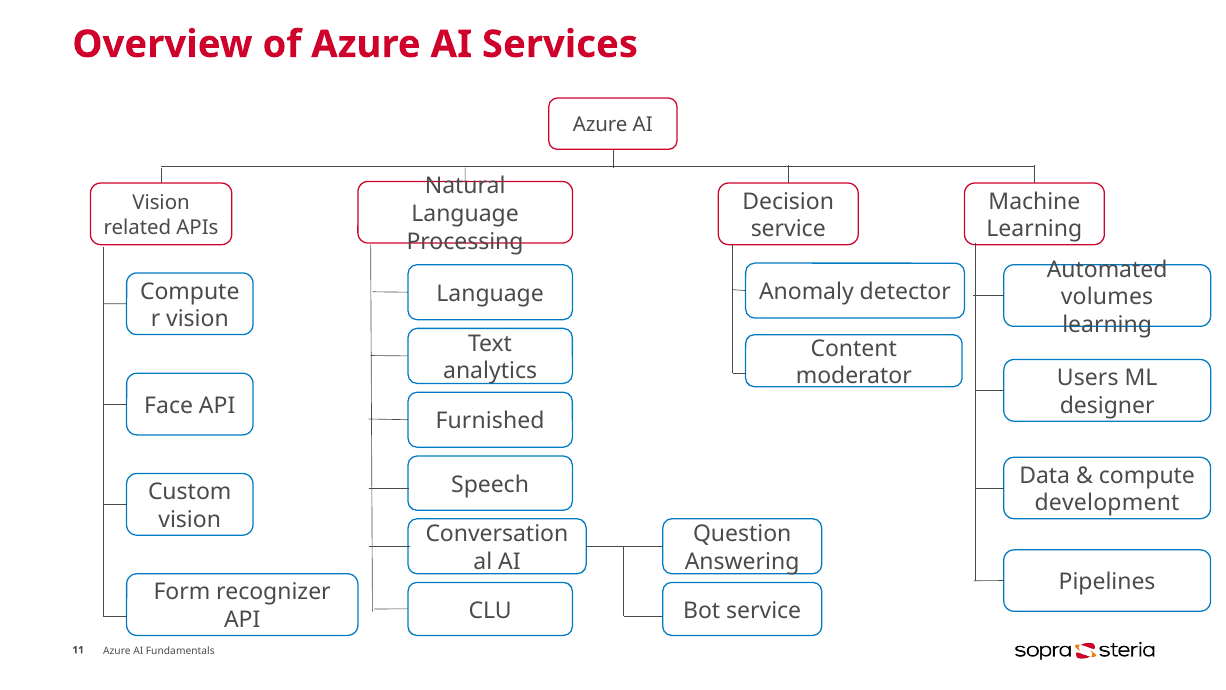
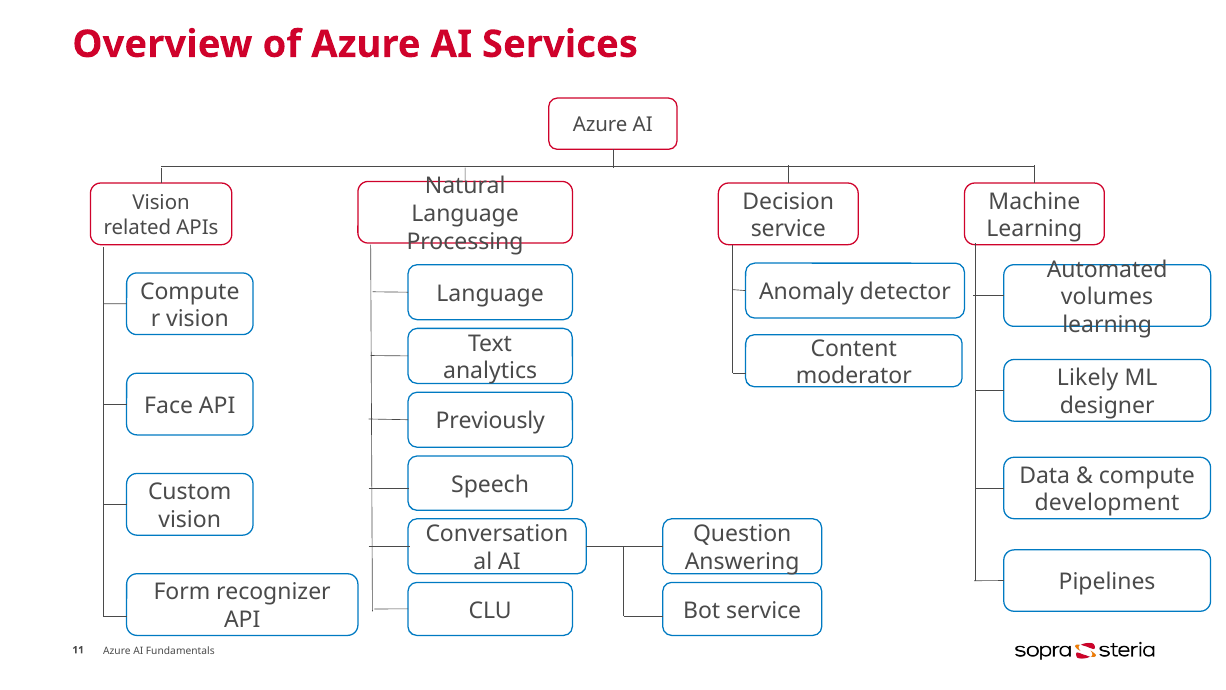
Users: Users -> Likely (1088, 378)
Furnished: Furnished -> Previously (490, 421)
